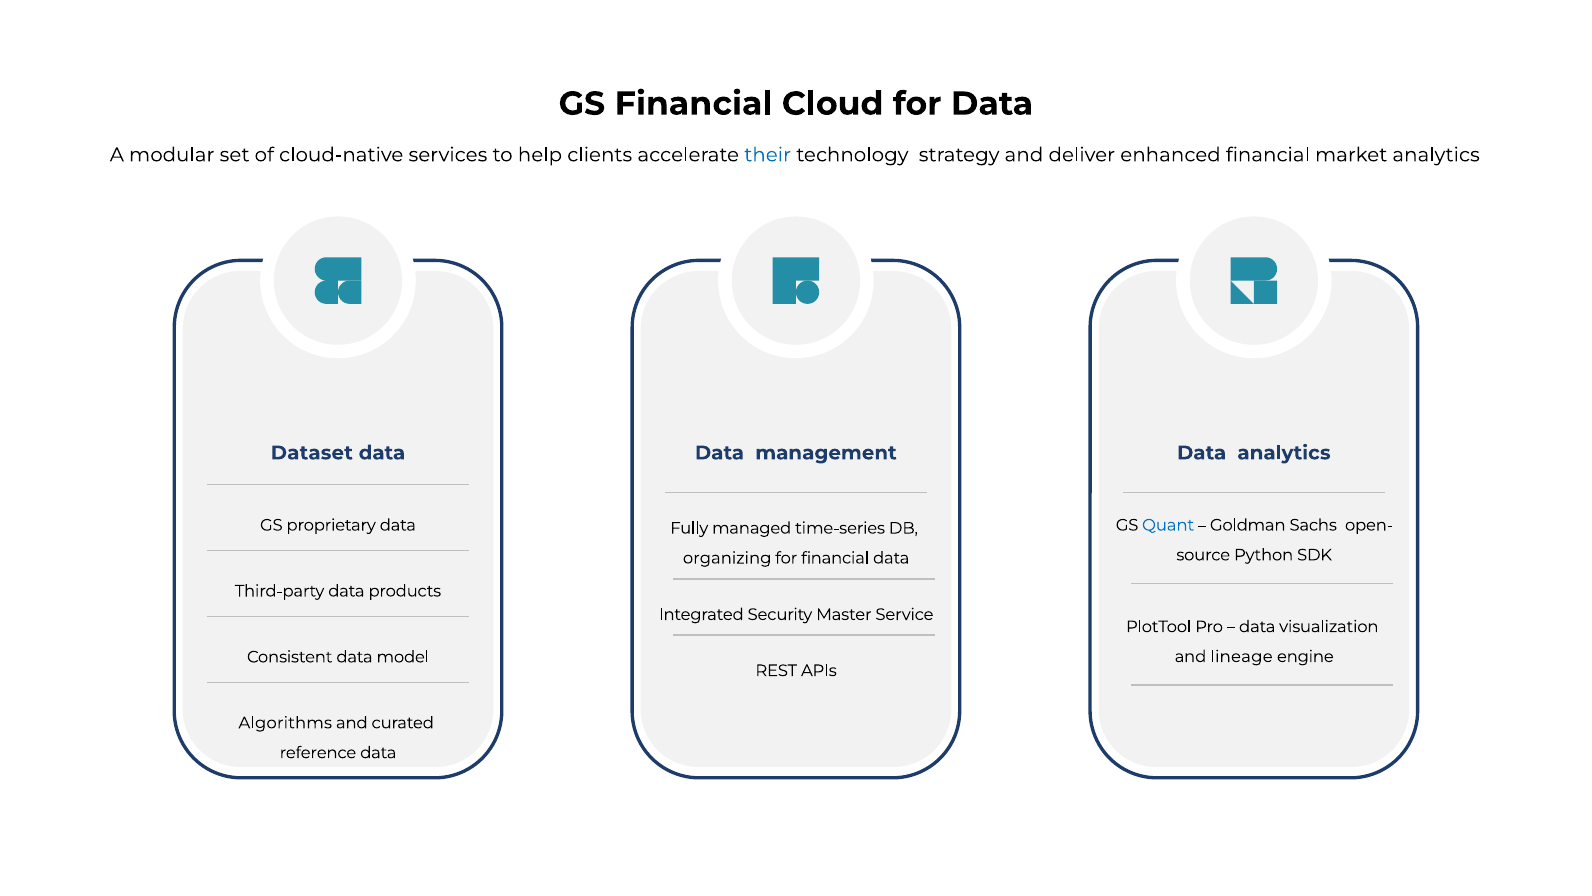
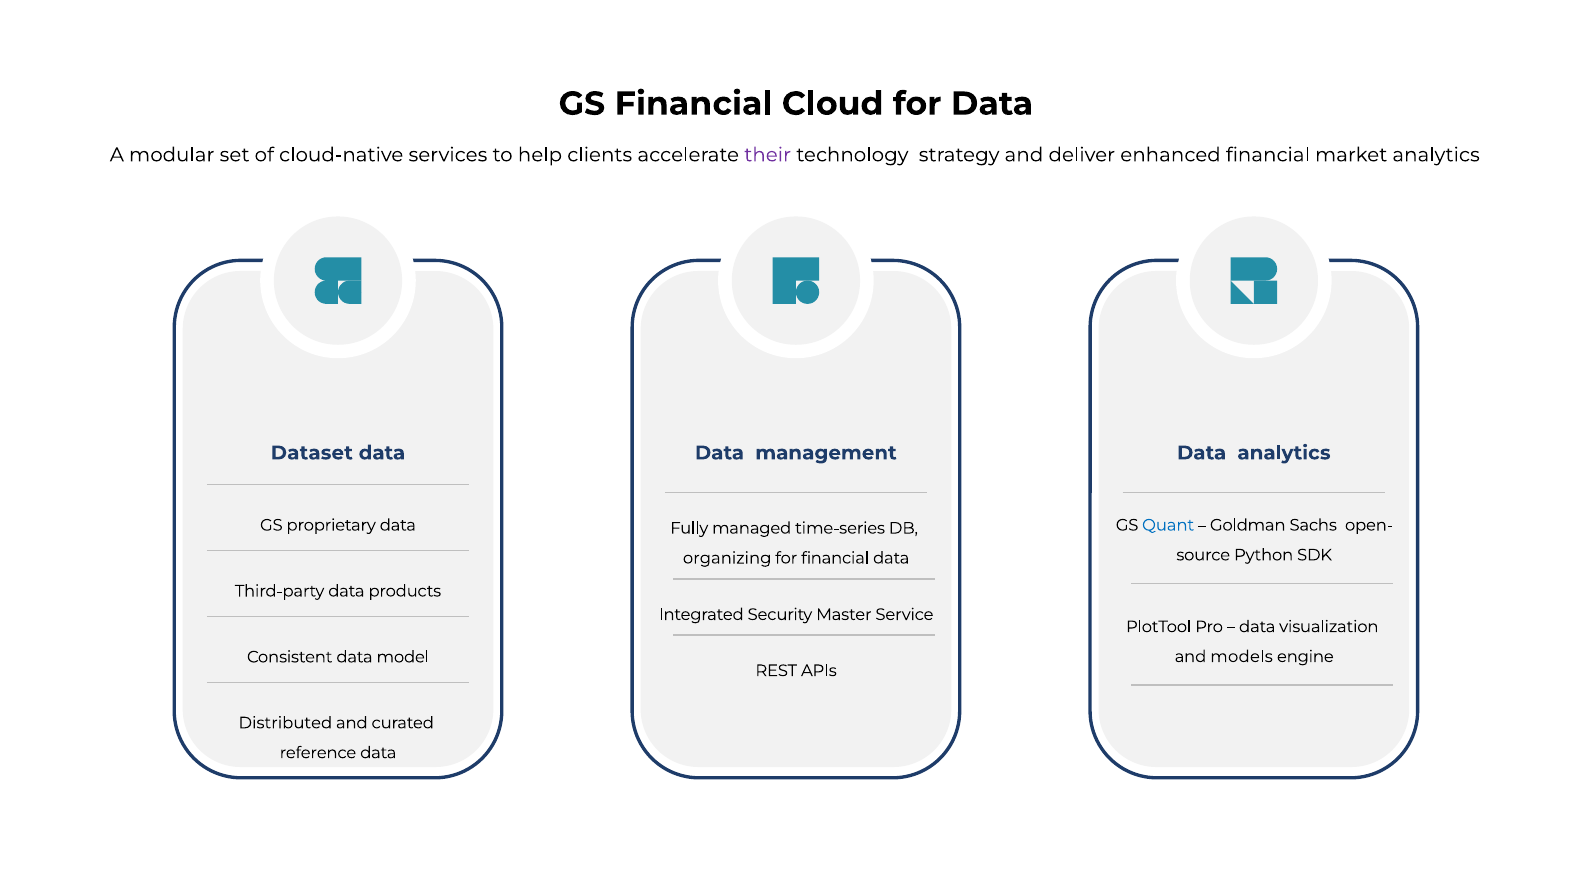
their colour: blue -> purple (768, 155)
lineage: lineage -> models (1242, 656)
Algorithms: Algorithms -> Distributed (285, 722)
